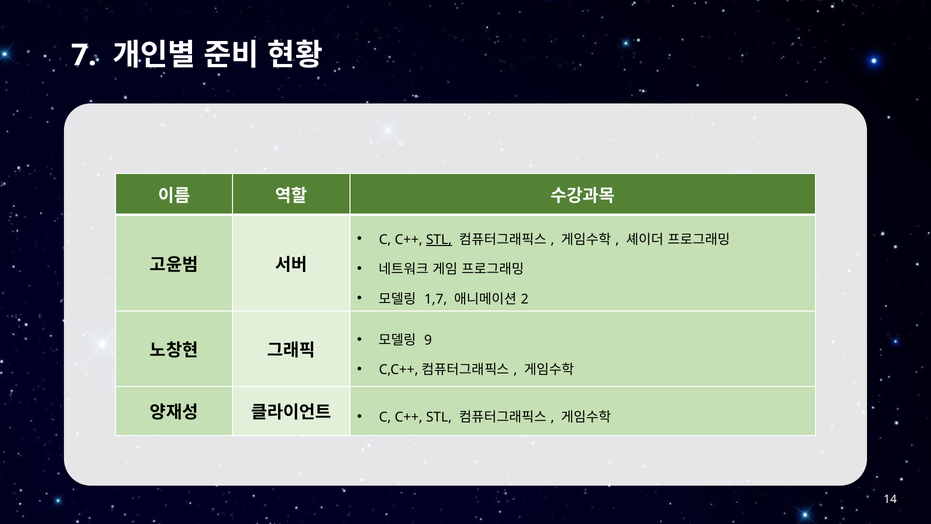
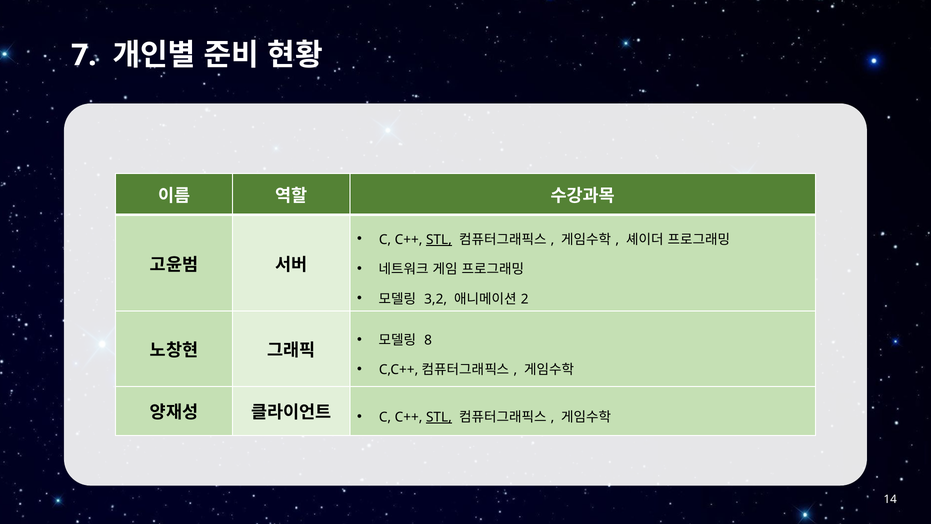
1,7: 1,7 -> 3,2 (436, 299)
9: 9 -> 8 (428, 340)
STL underline: none -> present (439, 417)
